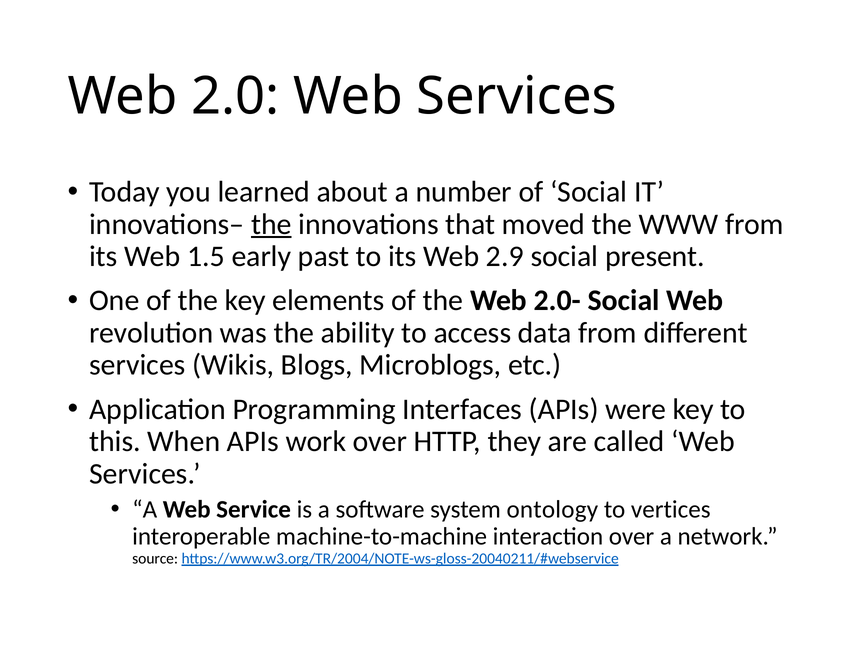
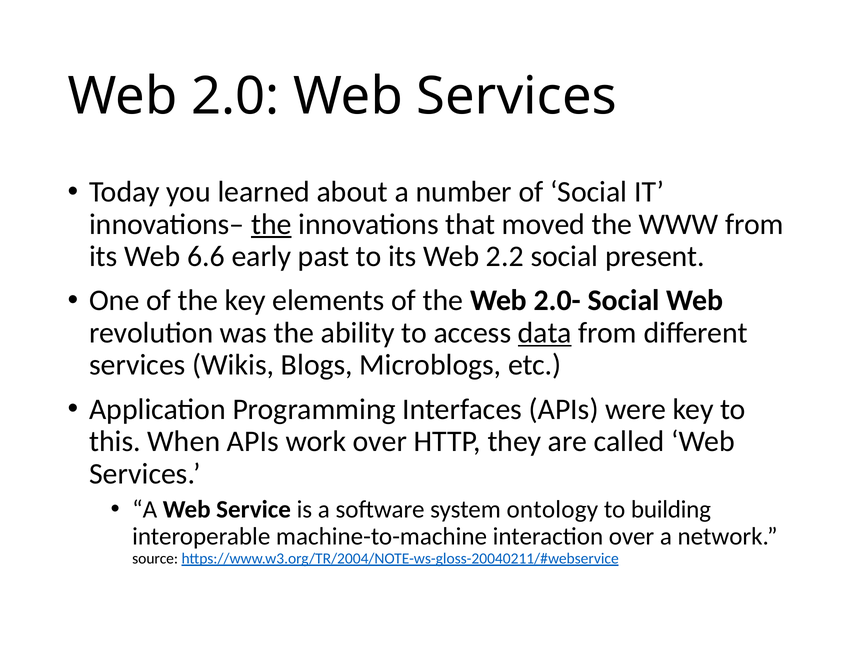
1.5: 1.5 -> 6.6 (206, 256)
2.9: 2.9 -> 2.2 (505, 256)
data underline: none -> present (545, 333)
vertices: vertices -> building (671, 509)
